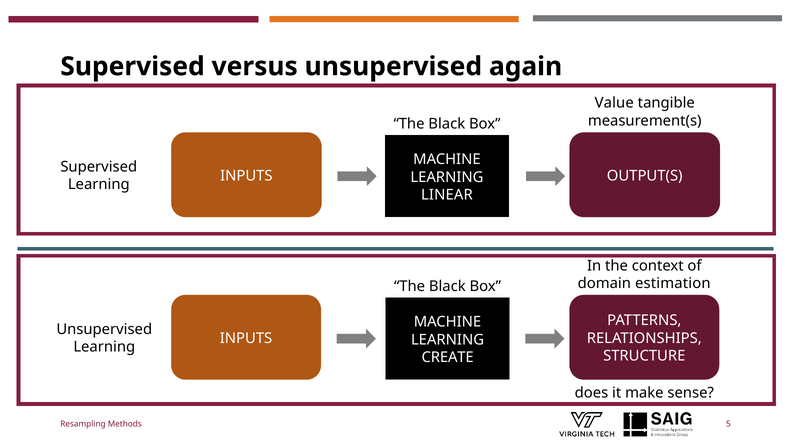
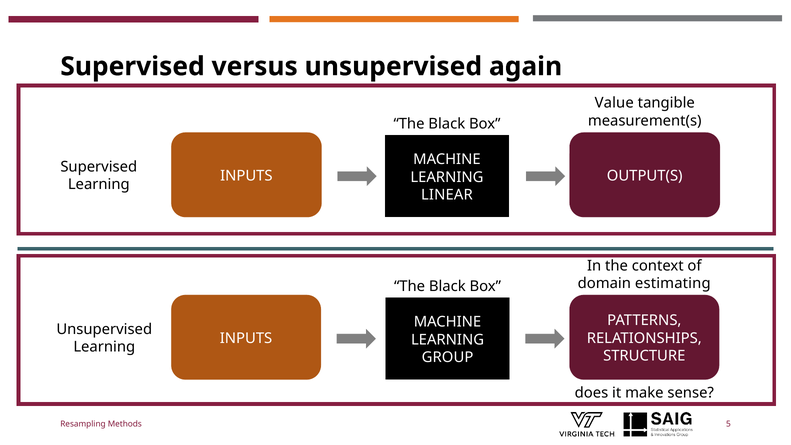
estimation: estimation -> estimating (673, 284)
CREATE: CREATE -> GROUP (448, 357)
